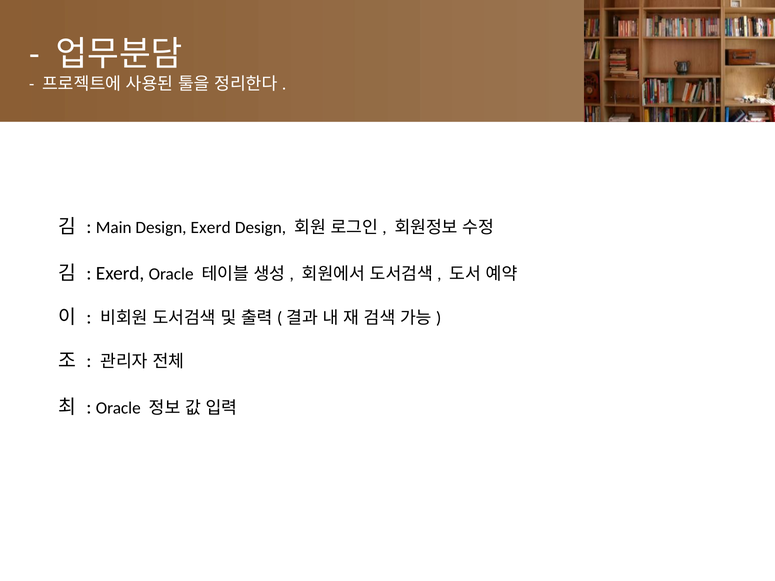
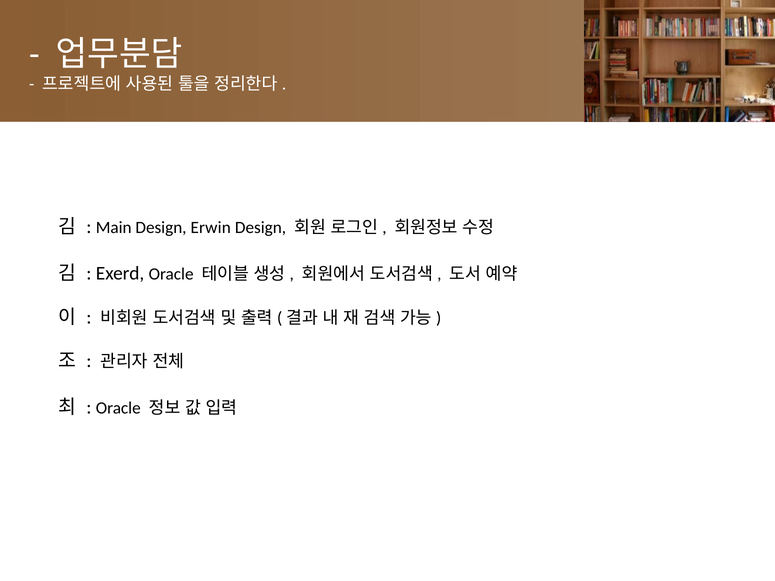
Design Exerd: Exerd -> Erwin (211, 228)
